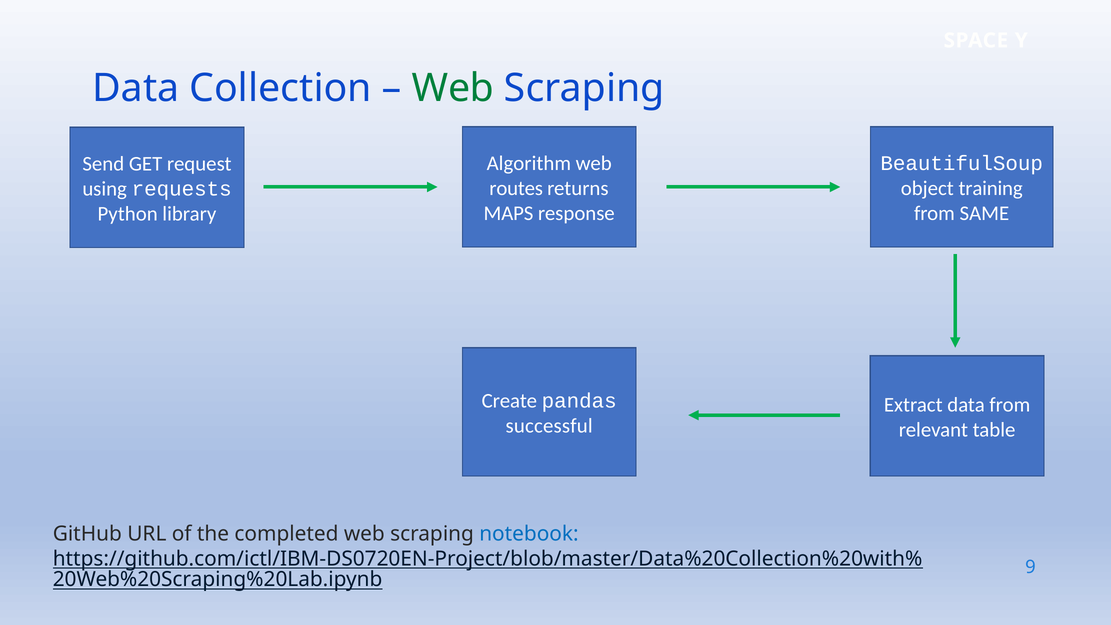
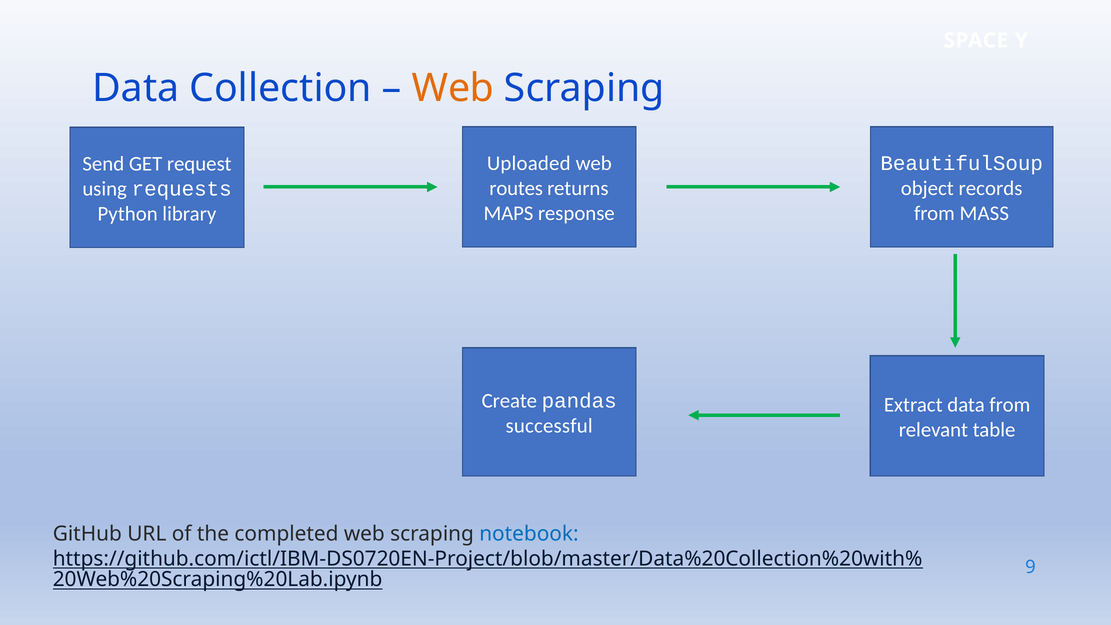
Web colour: green -> orange (453, 88)
Algorithm: Algorithm -> Uploaded (529, 163)
training: training -> records (991, 188)
SAME: SAME -> MASS (984, 213)
